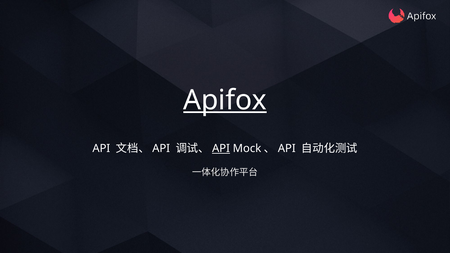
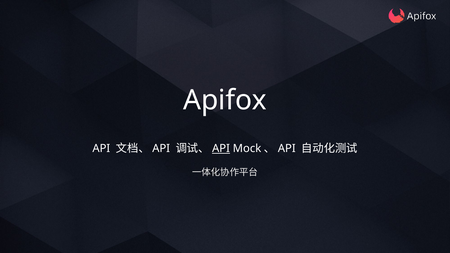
Apifox underline: present -> none (225, 100)
